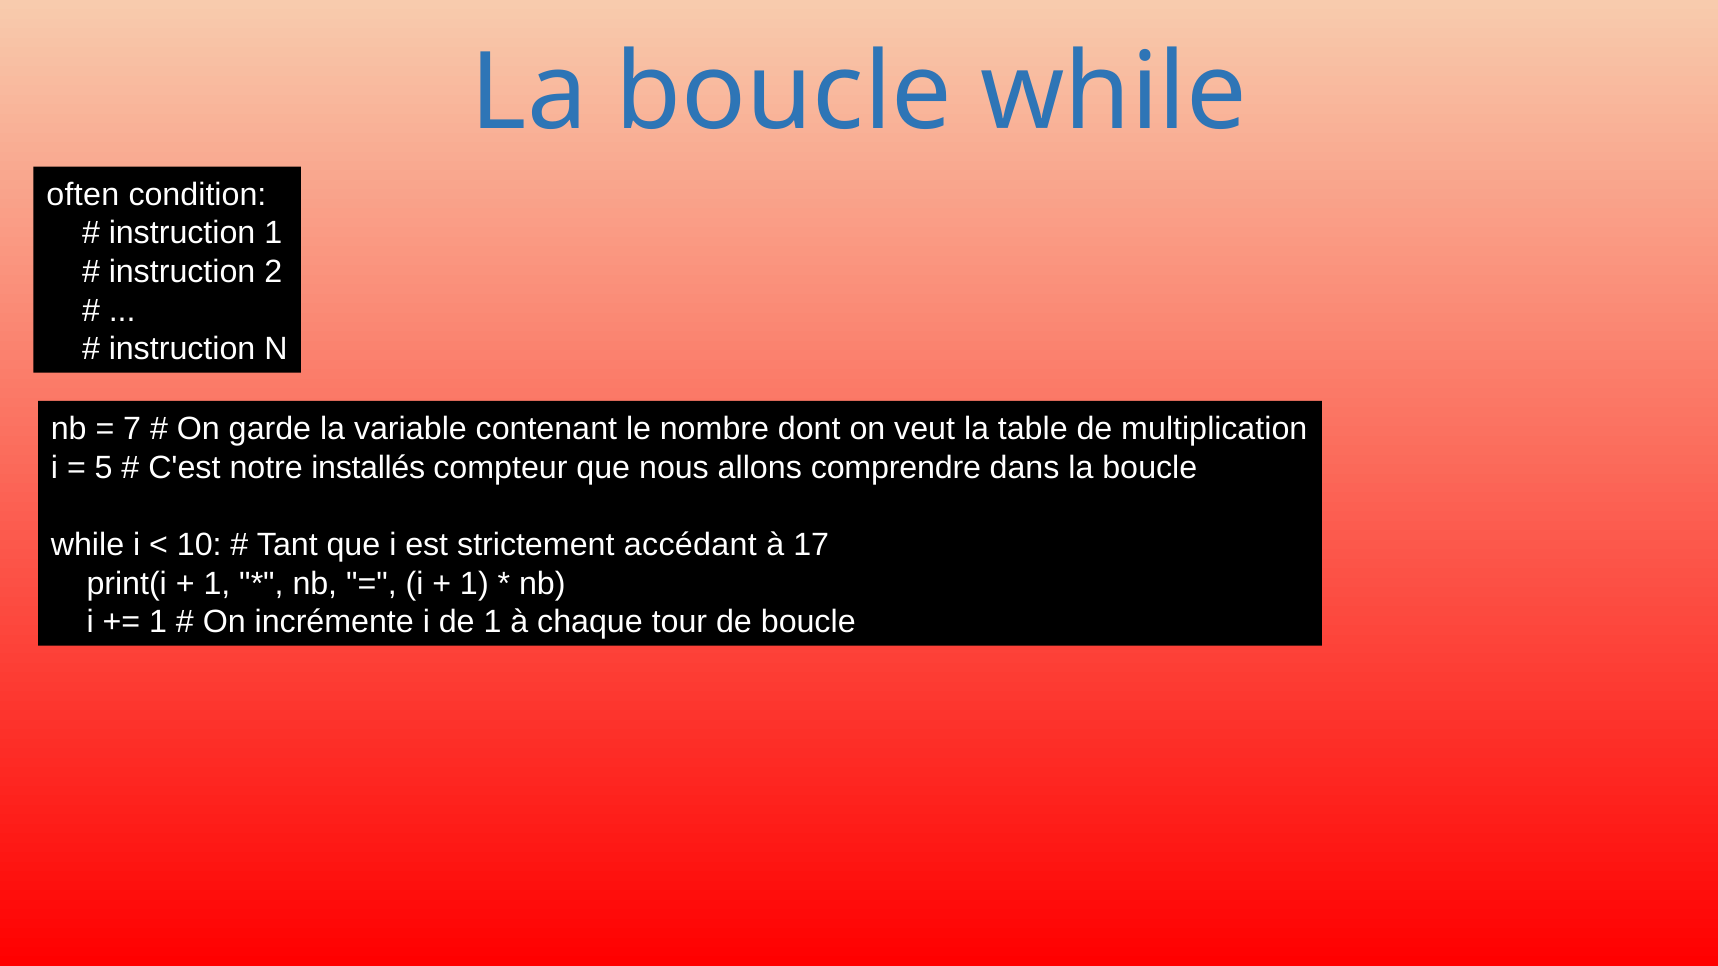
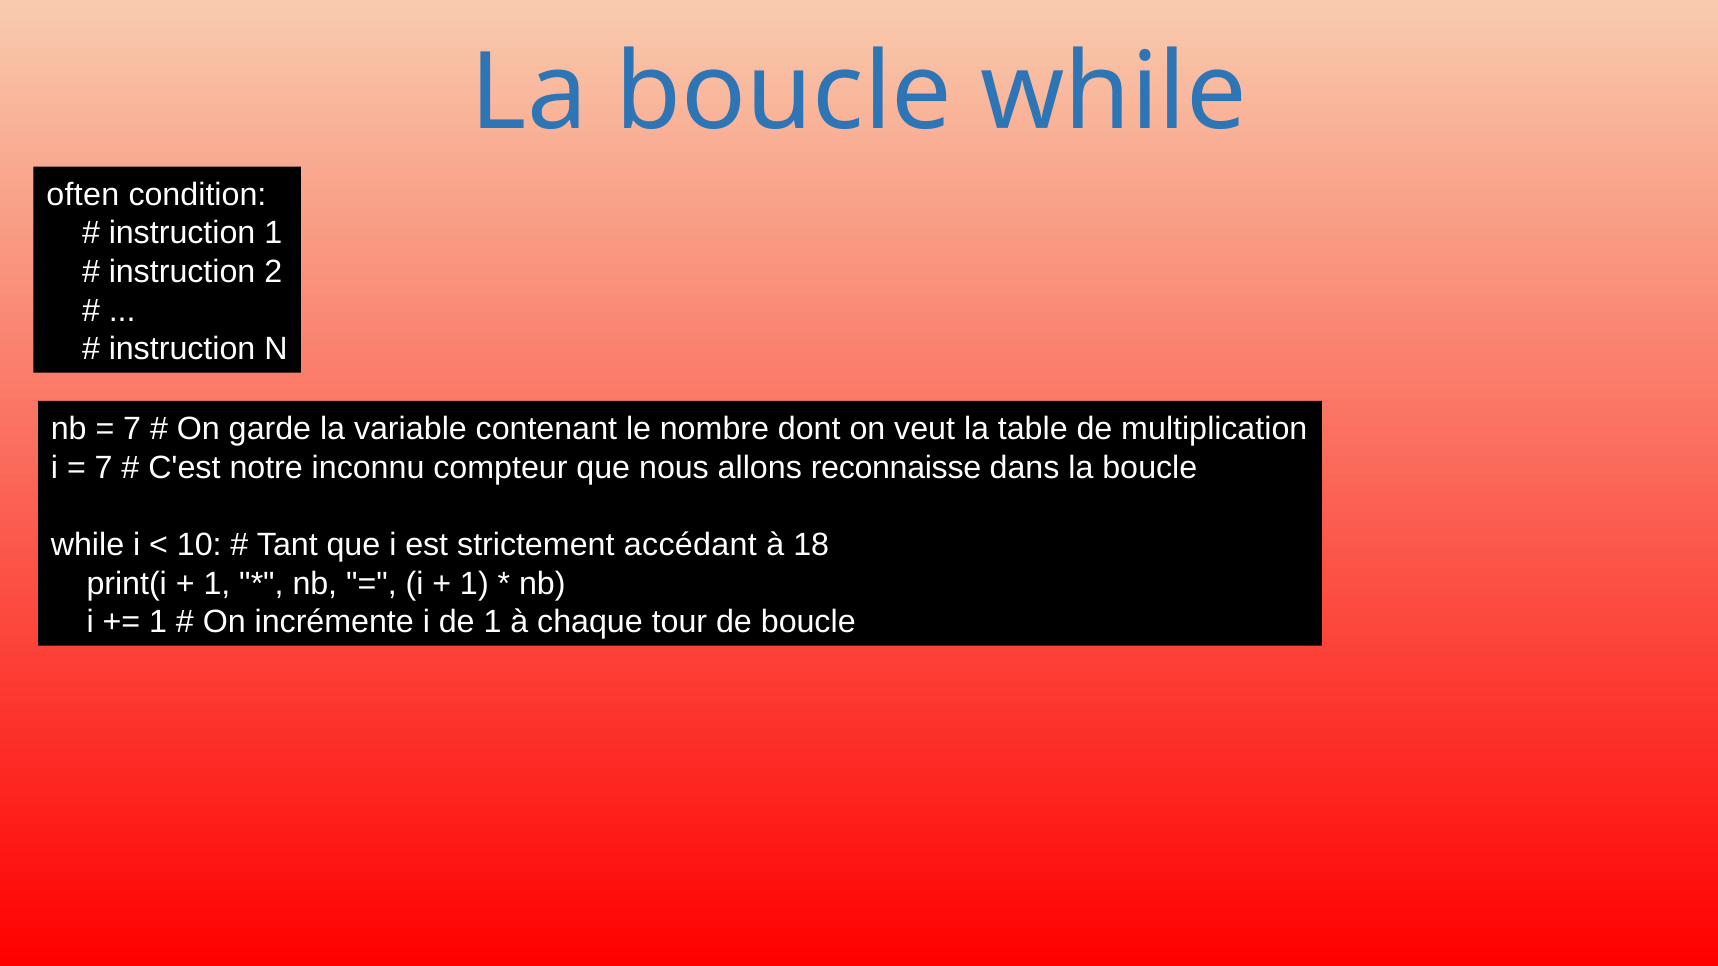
5: 5 -> 7 (104, 468)
installés: installés -> inconnu (368, 468)
comprendre: comprendre -> reconnaisse (896, 468)
17: 17 -> 18 (811, 545)
